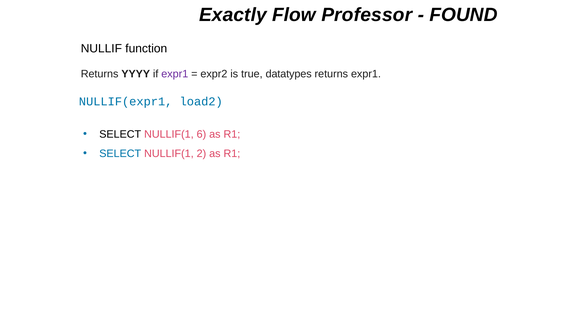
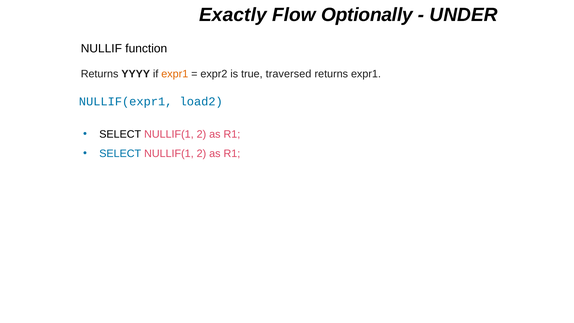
Professor: Professor -> Optionally (367, 15)
FOUND: FOUND -> UNDER (464, 15)
expr1 colour: purple -> orange (175, 74)
datatypes: datatypes -> traversed (289, 74)
6: 6 -> 2 (201, 134)
